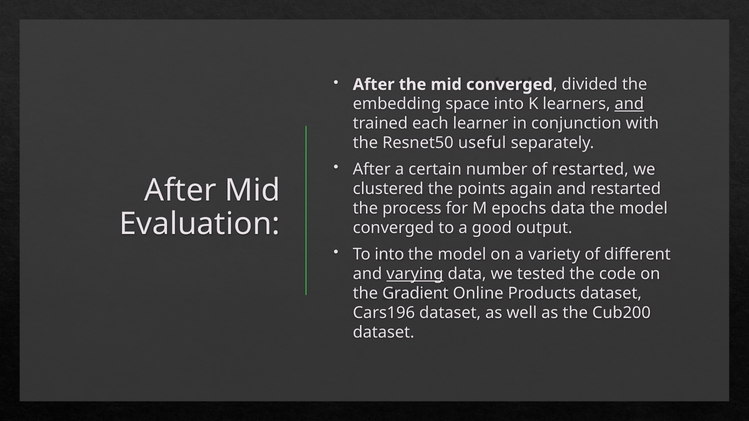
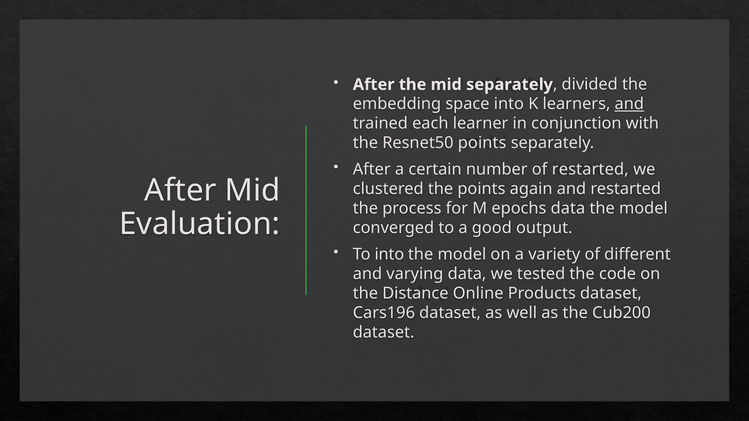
mid converged: converged -> separately (509, 85)
Resnet50 useful: useful -> points (482, 143)
varying underline: present -> none (415, 274)
Gradient: Gradient -> Distance (415, 293)
